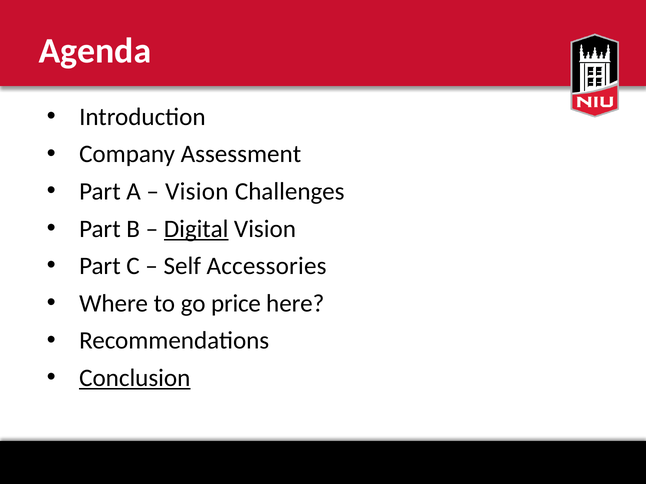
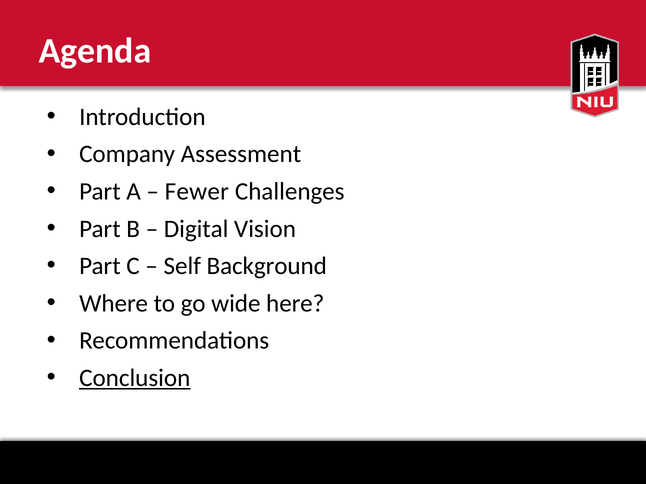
Vision: Vision -> Fewer (197, 192)
Digital underline: present -> none (196, 229)
Accessories: Accessories -> Background (267, 266)
price: price -> wide (236, 304)
